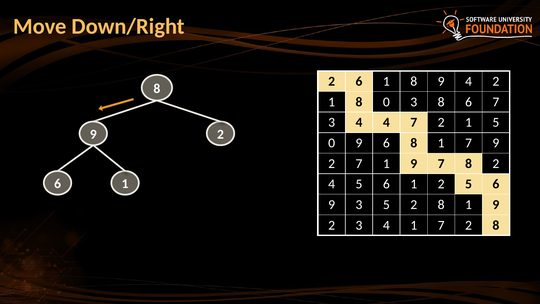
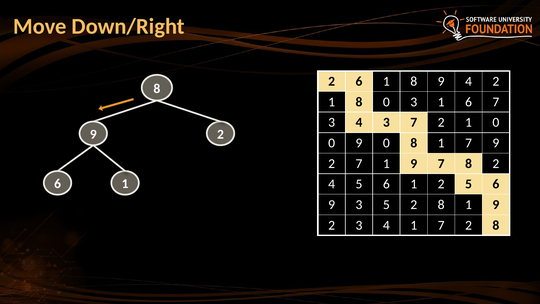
3 8: 8 -> 1 (441, 102)
4 4: 4 -> 3 (386, 122)
1 5: 5 -> 0 (496, 122)
9 6: 6 -> 0 (386, 143)
